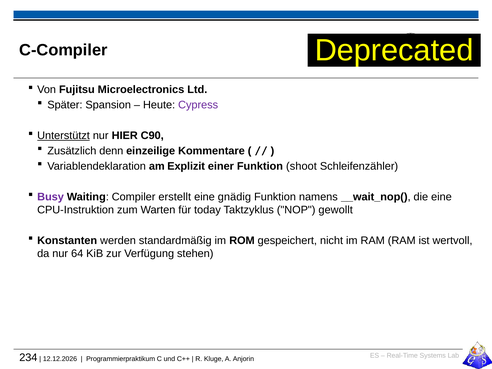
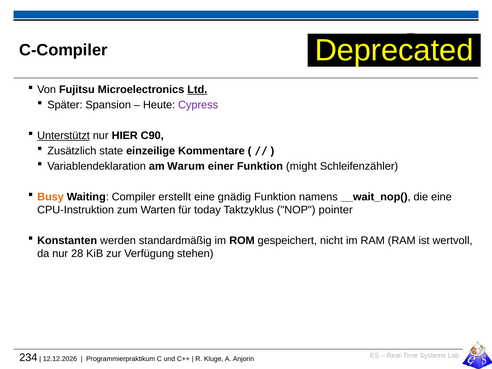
Ltd underline: none -> present (197, 90)
denn: denn -> state (111, 151)
Explizit: Explizit -> Warum (186, 166)
shoot: shoot -> might (301, 166)
Busy colour: purple -> orange (51, 197)
gewollt: gewollt -> pointer (336, 210)
64: 64 -> 28 (77, 254)
